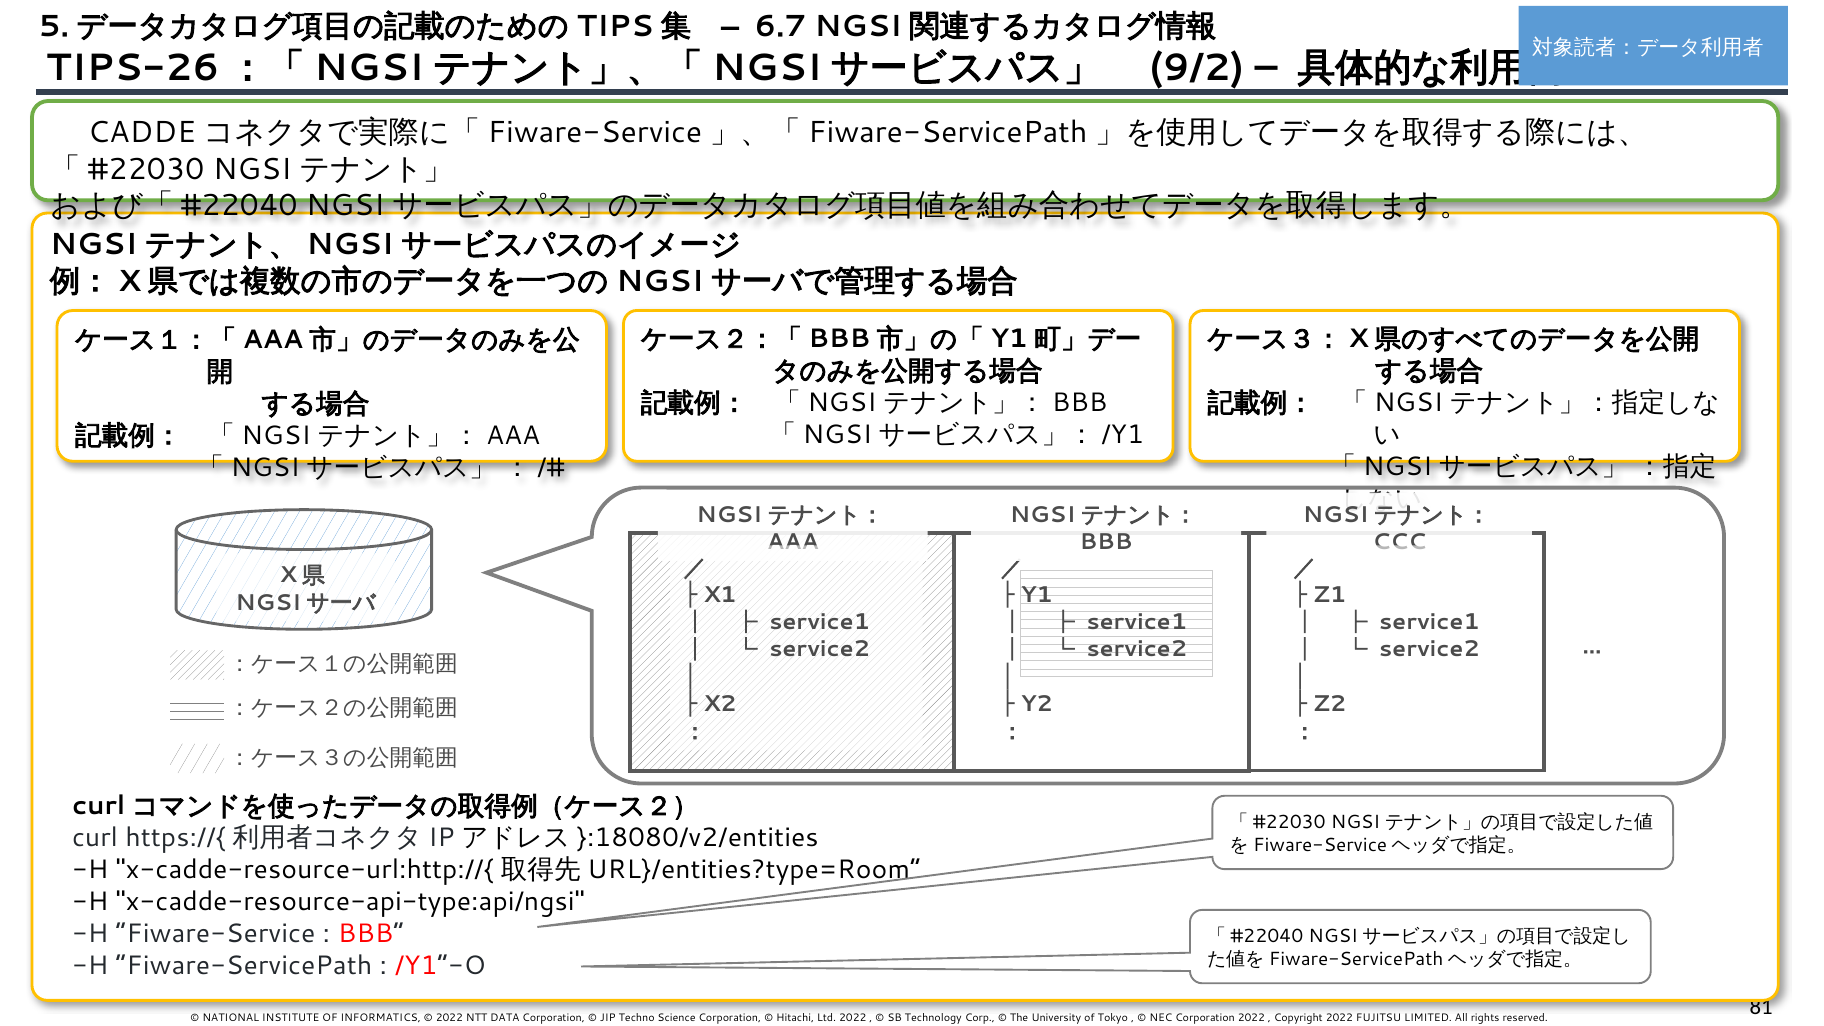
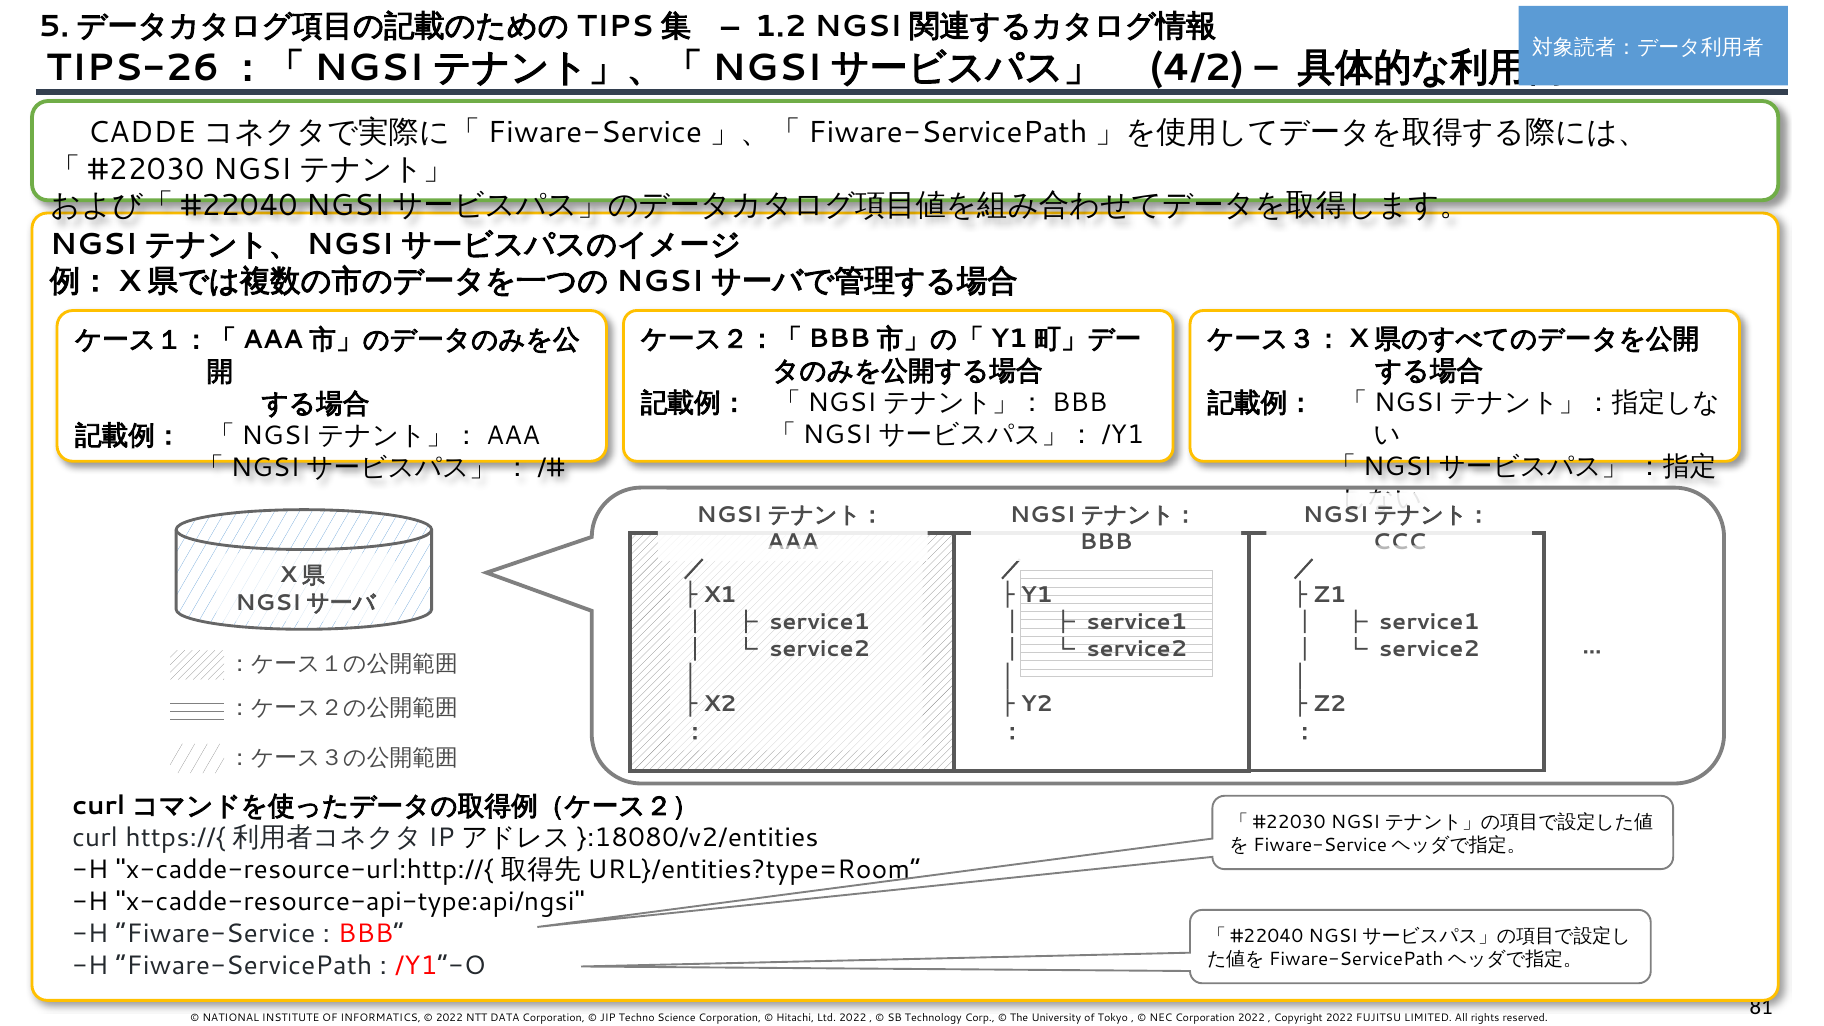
6.7: 6.7 -> 1.2 (780, 26)
9/2: 9/2 -> 4/2 (1197, 68)
